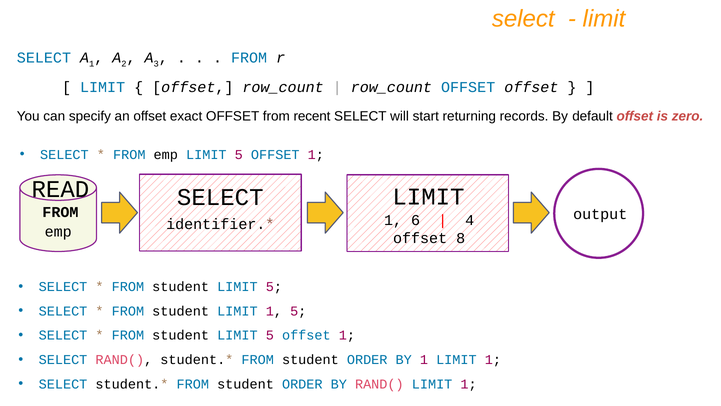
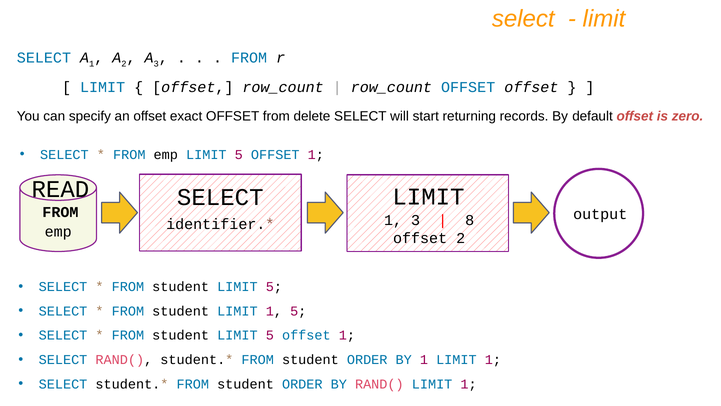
recent: recent -> delete (312, 116)
1 6: 6 -> 3 (416, 220)
4: 4 -> 8 (470, 220)
offset 8: 8 -> 2 (461, 238)
